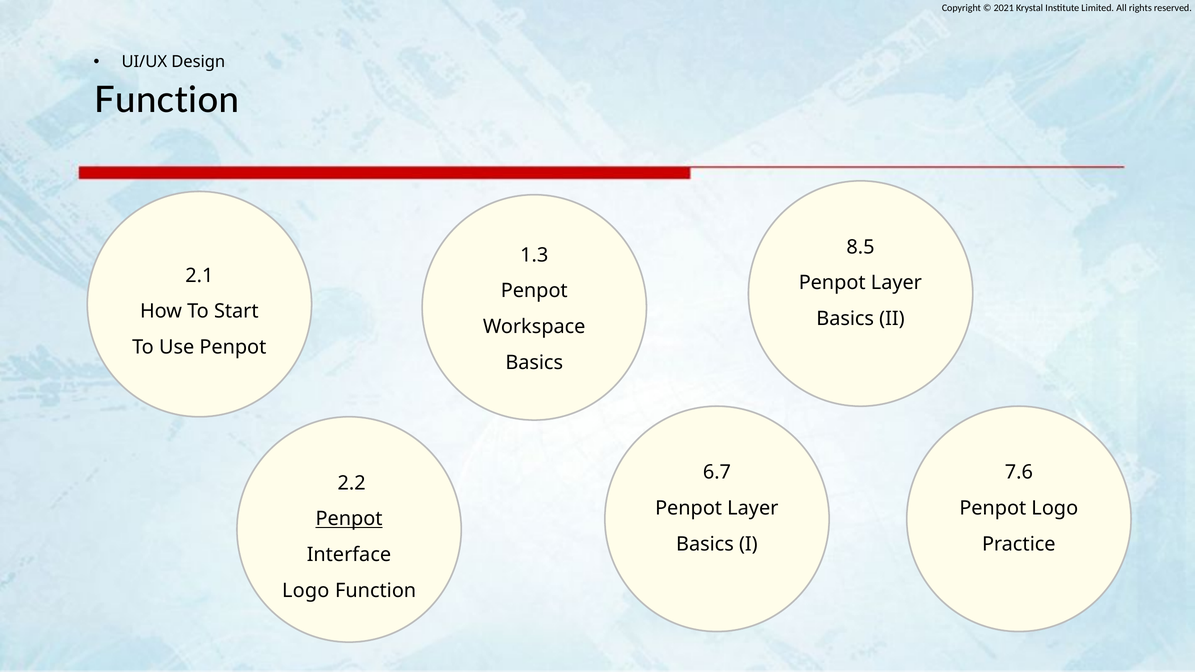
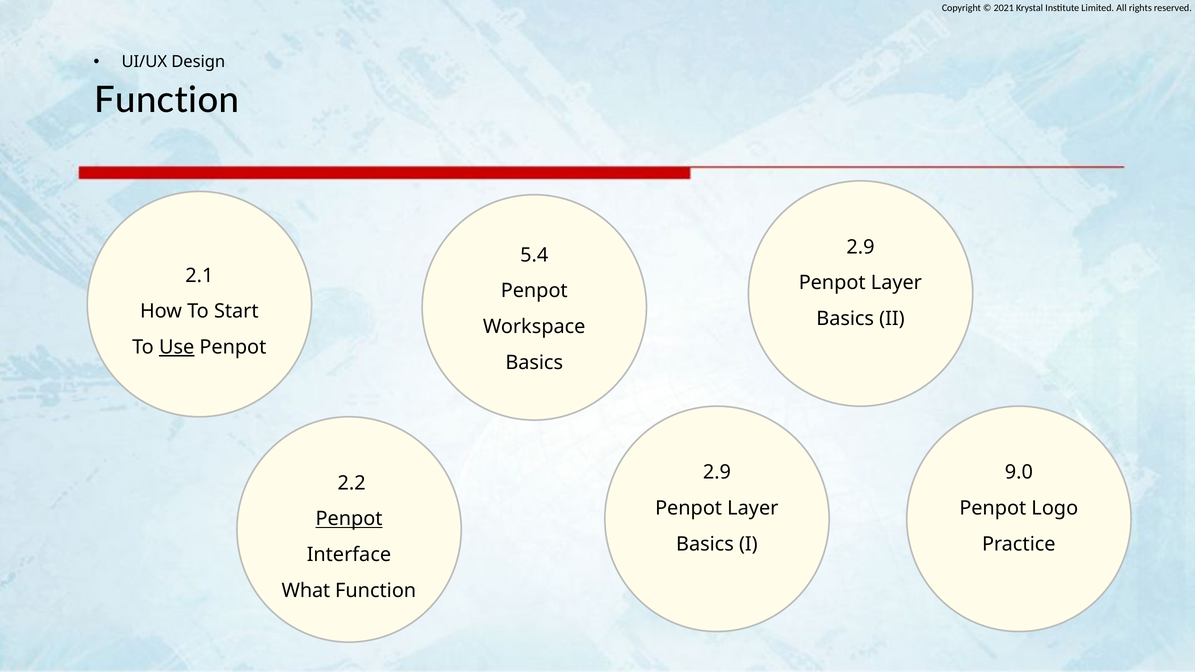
8.5: 8.5 -> 2.9 (861, 247)
1.3: 1.3 -> 5.4 (534, 255)
Use underline: none -> present (177, 347)
6.7: 6.7 -> 2.9 (717, 473)
7.6: 7.6 -> 9.0 (1019, 473)
Logo: Logo -> What (306, 591)
